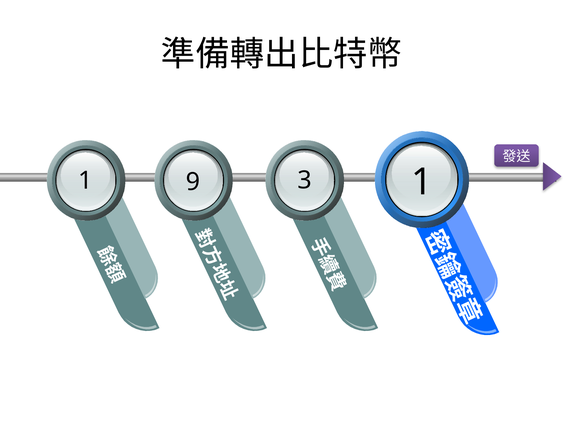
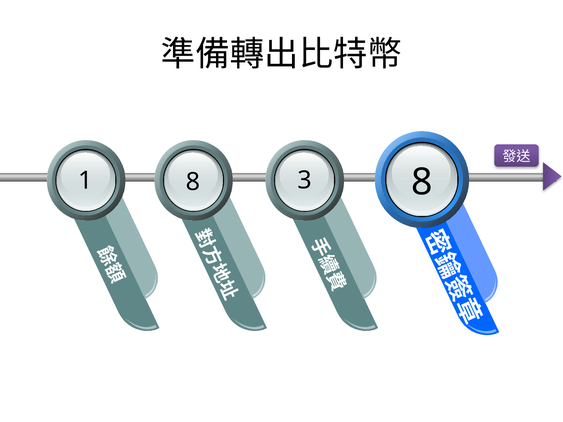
1 9: 9 -> 8 (193, 182)
3 1: 1 -> 8 (422, 182)
